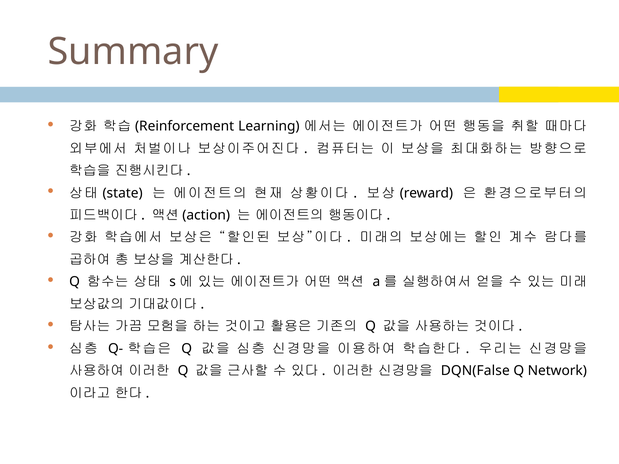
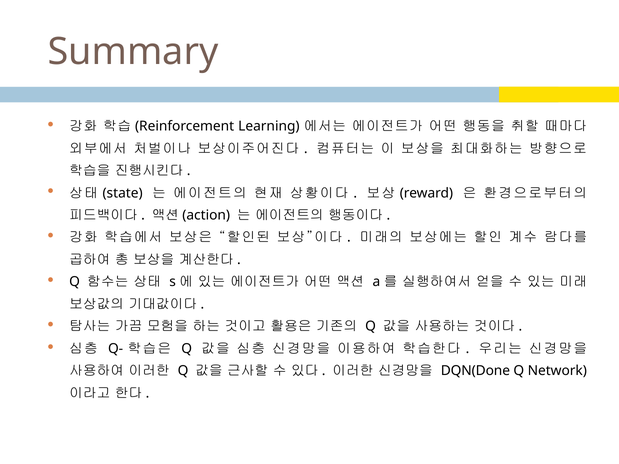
DQN(False: DQN(False -> DQN(Done (475, 371)
